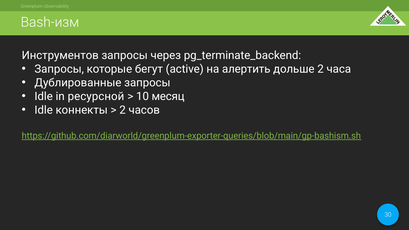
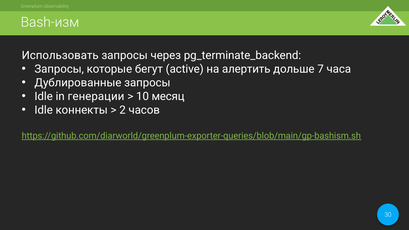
Инструментов: Инструментов -> Использовать (60, 55)
дольше 2: 2 -> 7 (321, 69)
ресурсной: ресурсной -> генерации (96, 96)
